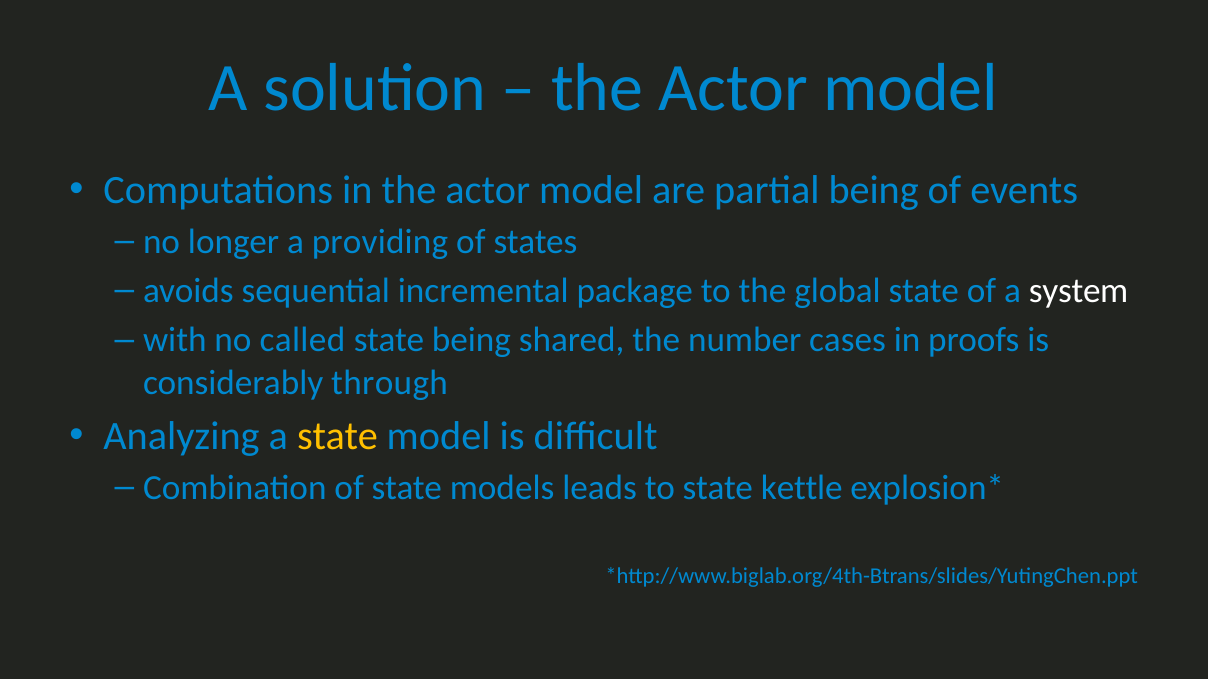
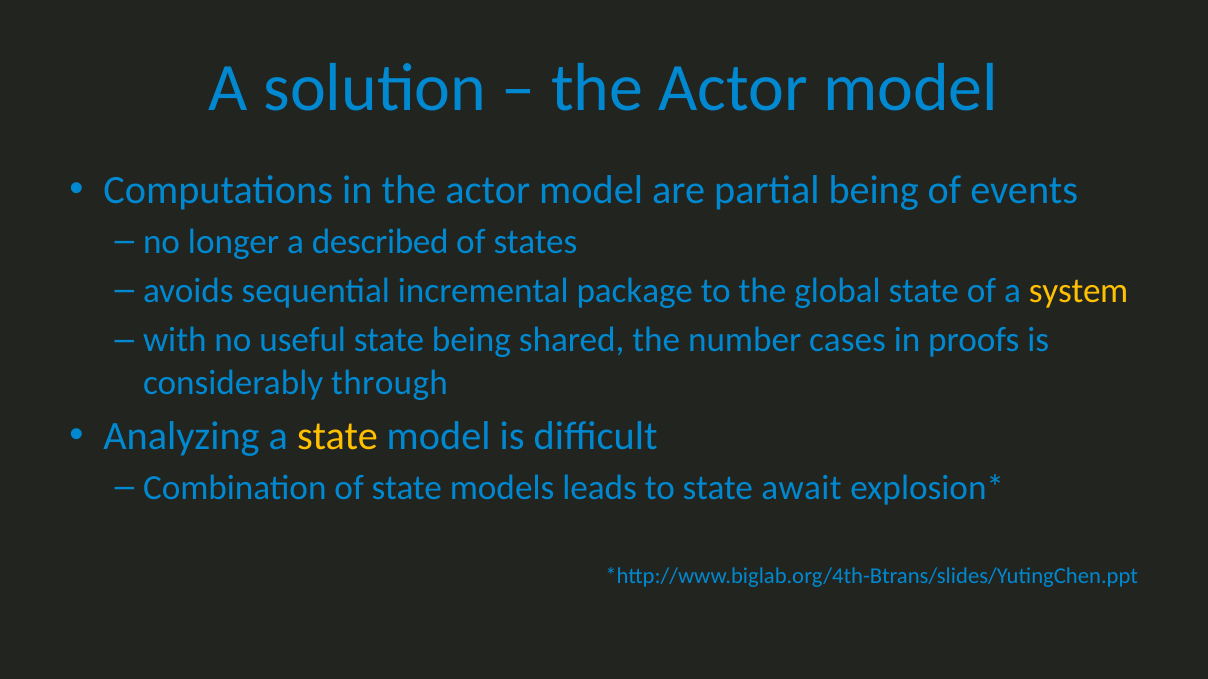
providing: providing -> described (380, 242)
system colour: white -> yellow (1079, 291)
called: called -> useful (303, 341)
kettle: kettle -> await (801, 488)
